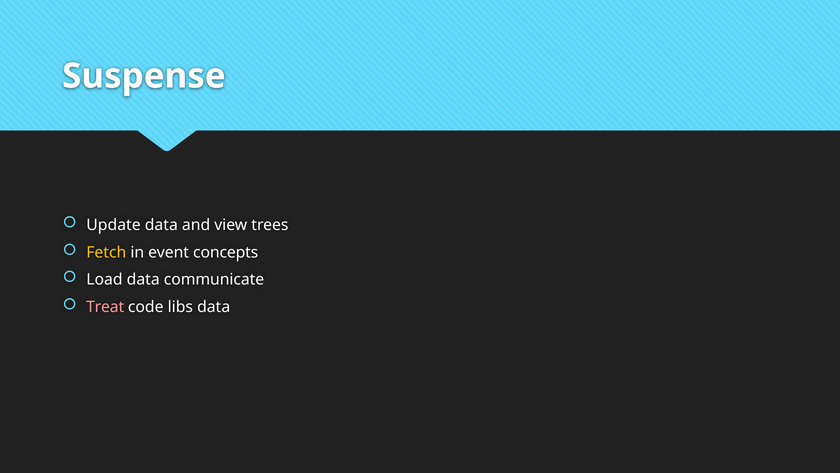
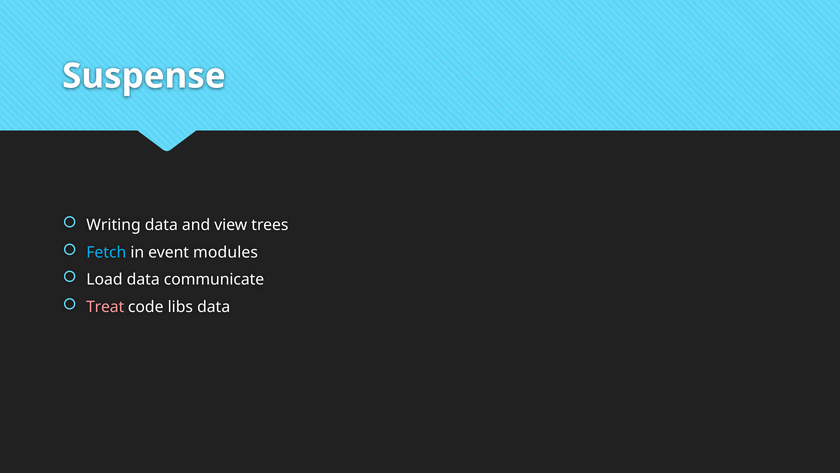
Update: Update -> Writing (114, 225)
Fetch colour: yellow -> light blue (106, 252)
concepts: concepts -> modules (226, 252)
